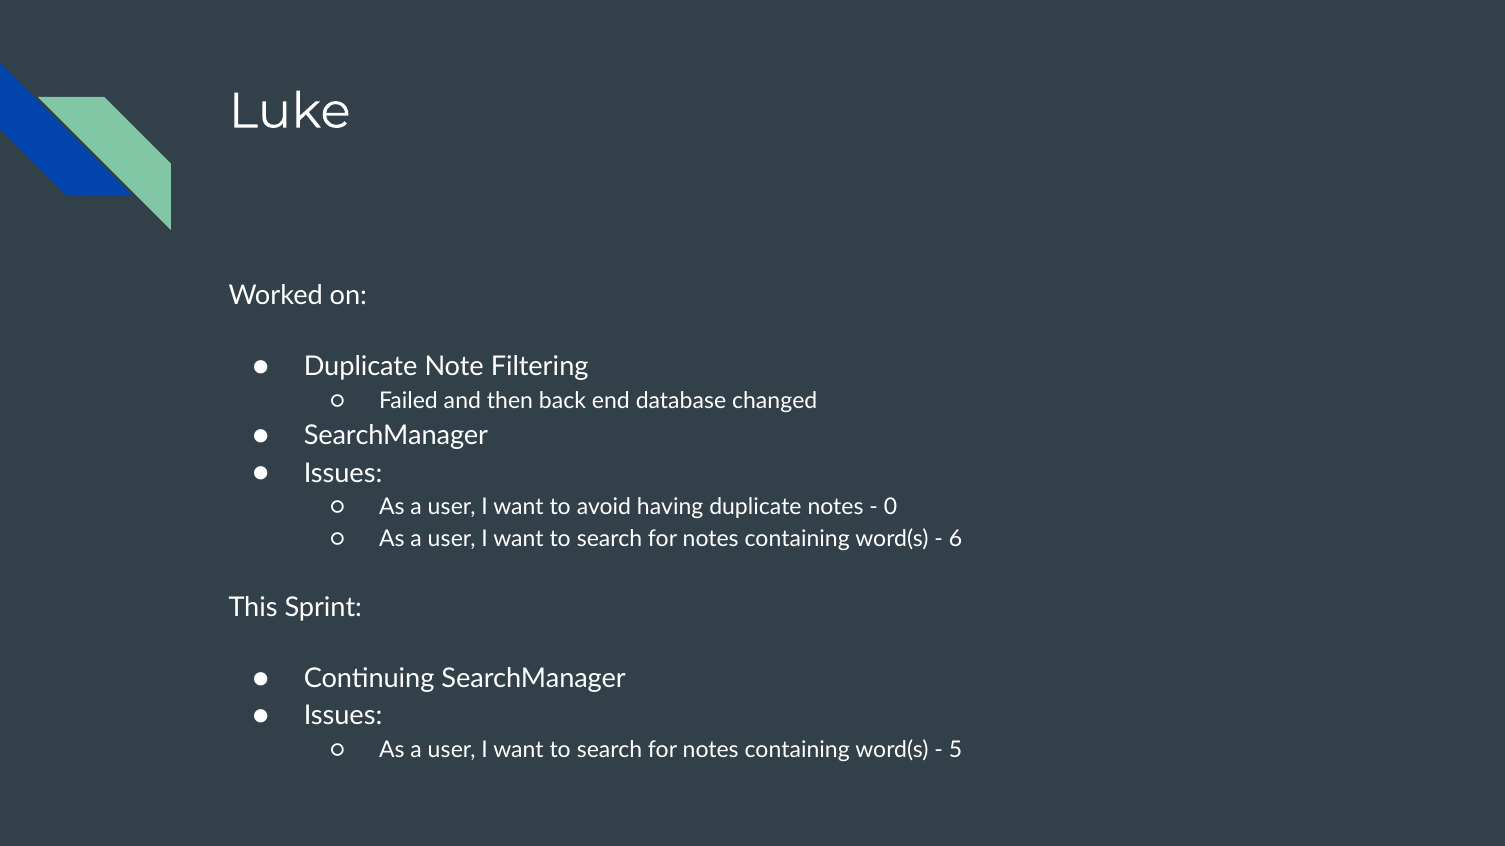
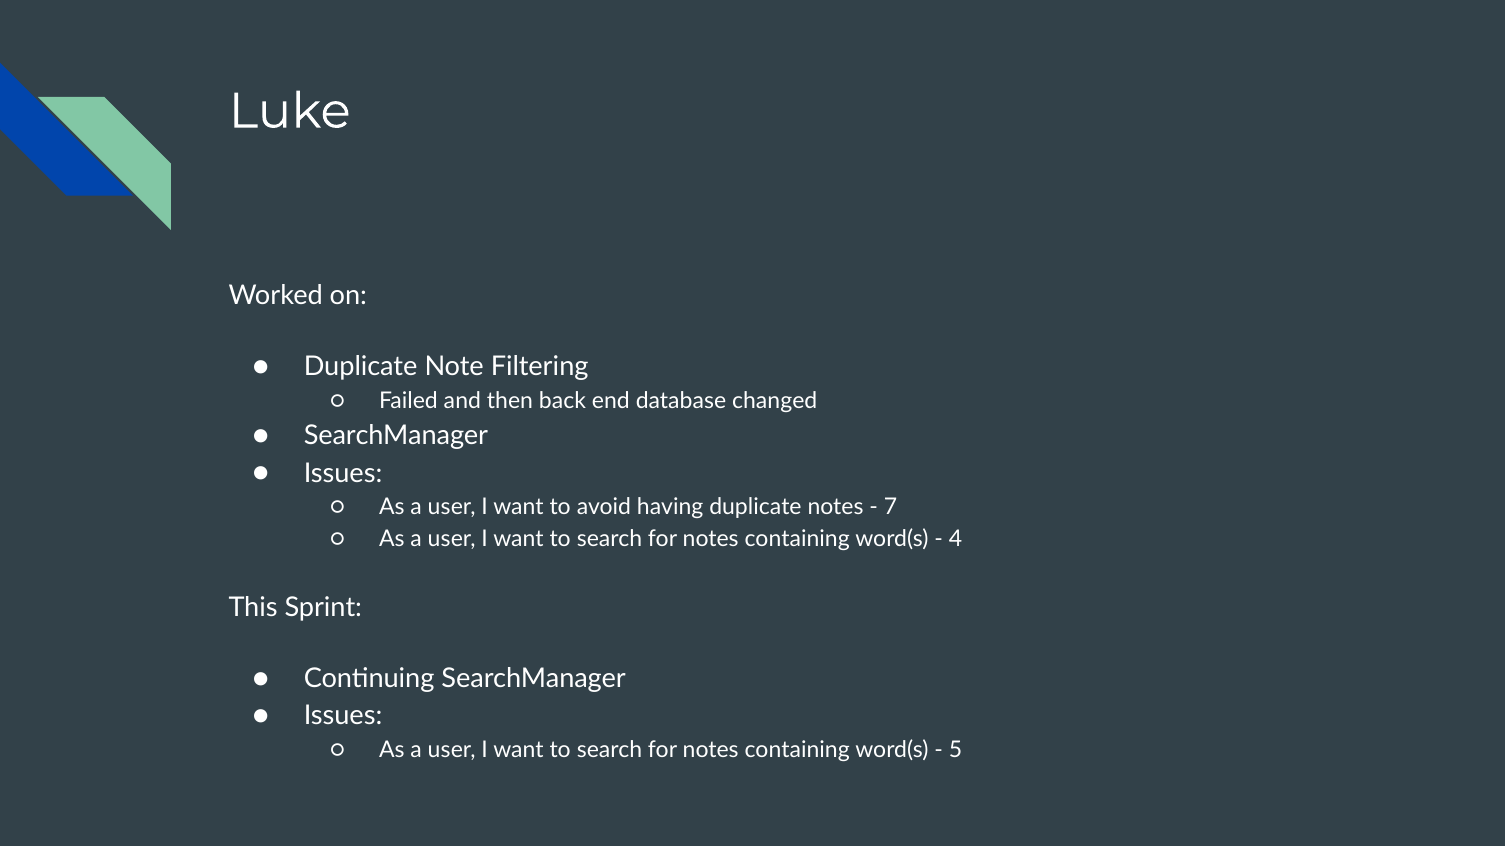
0: 0 -> 7 (891, 508)
6: 6 -> 4 (955, 539)
